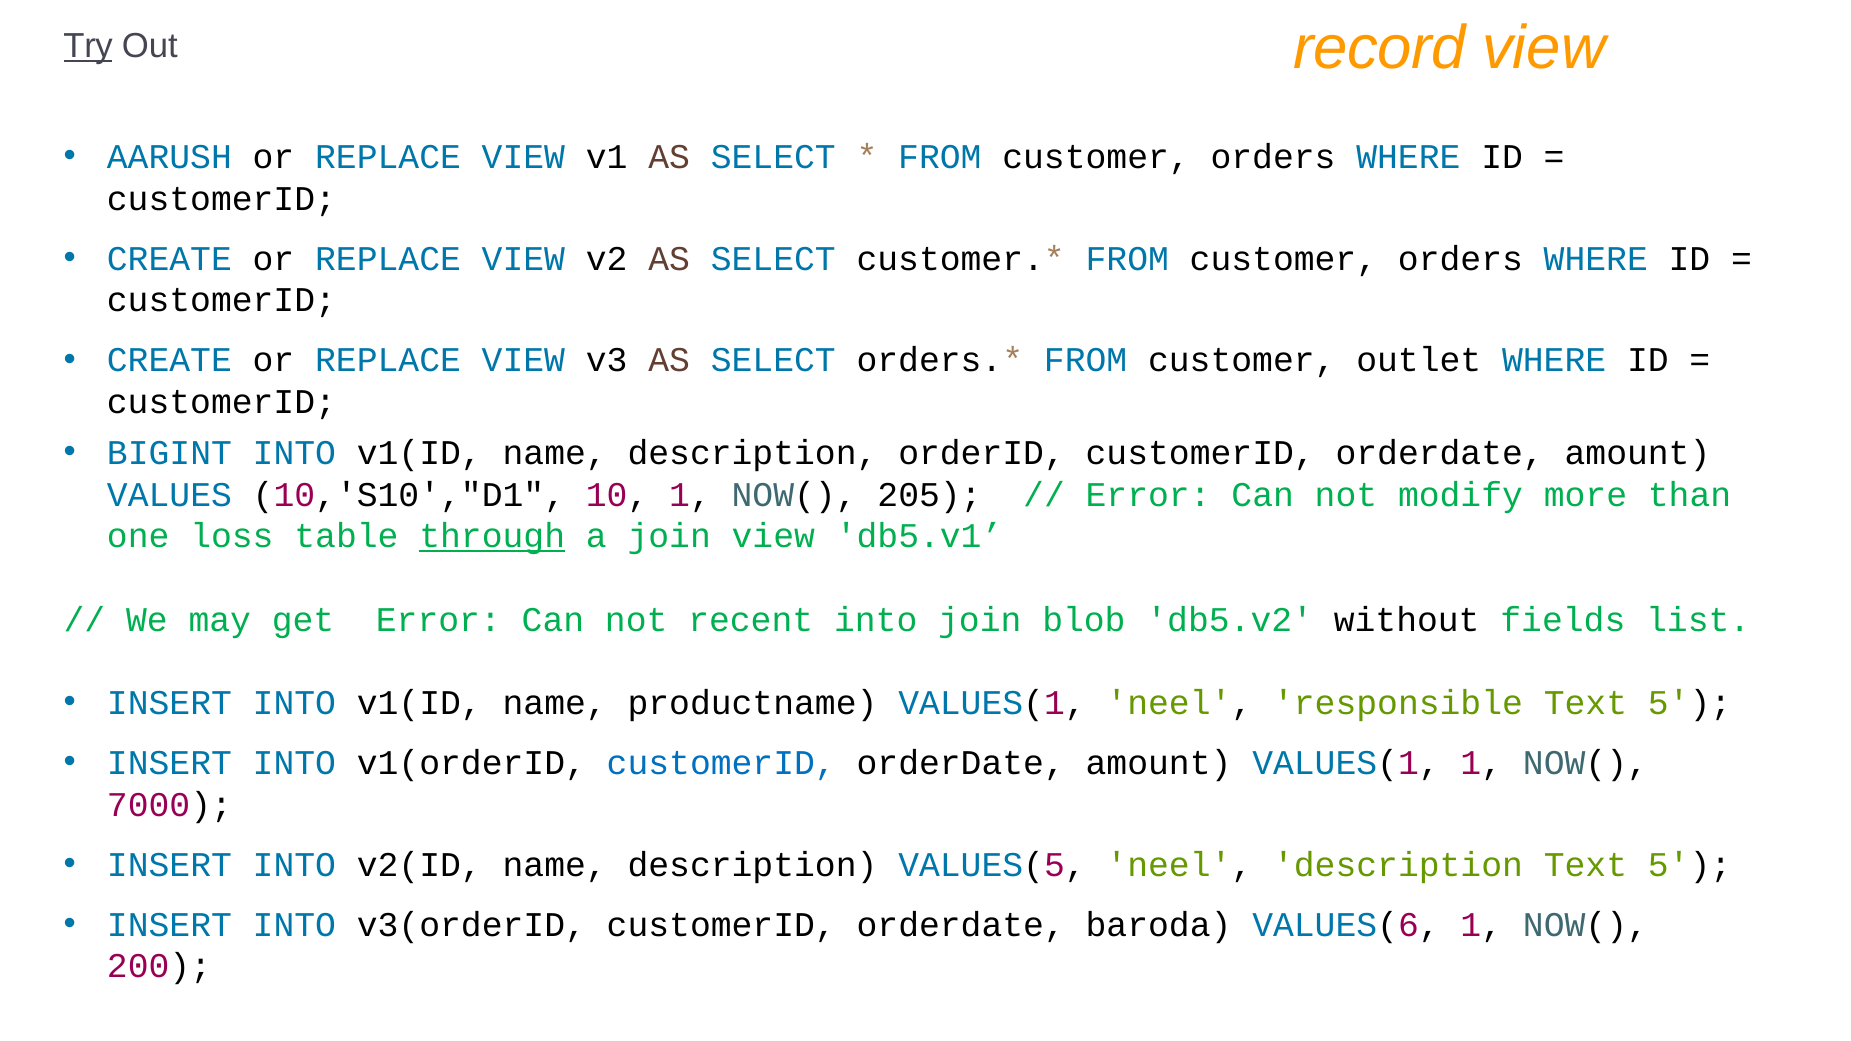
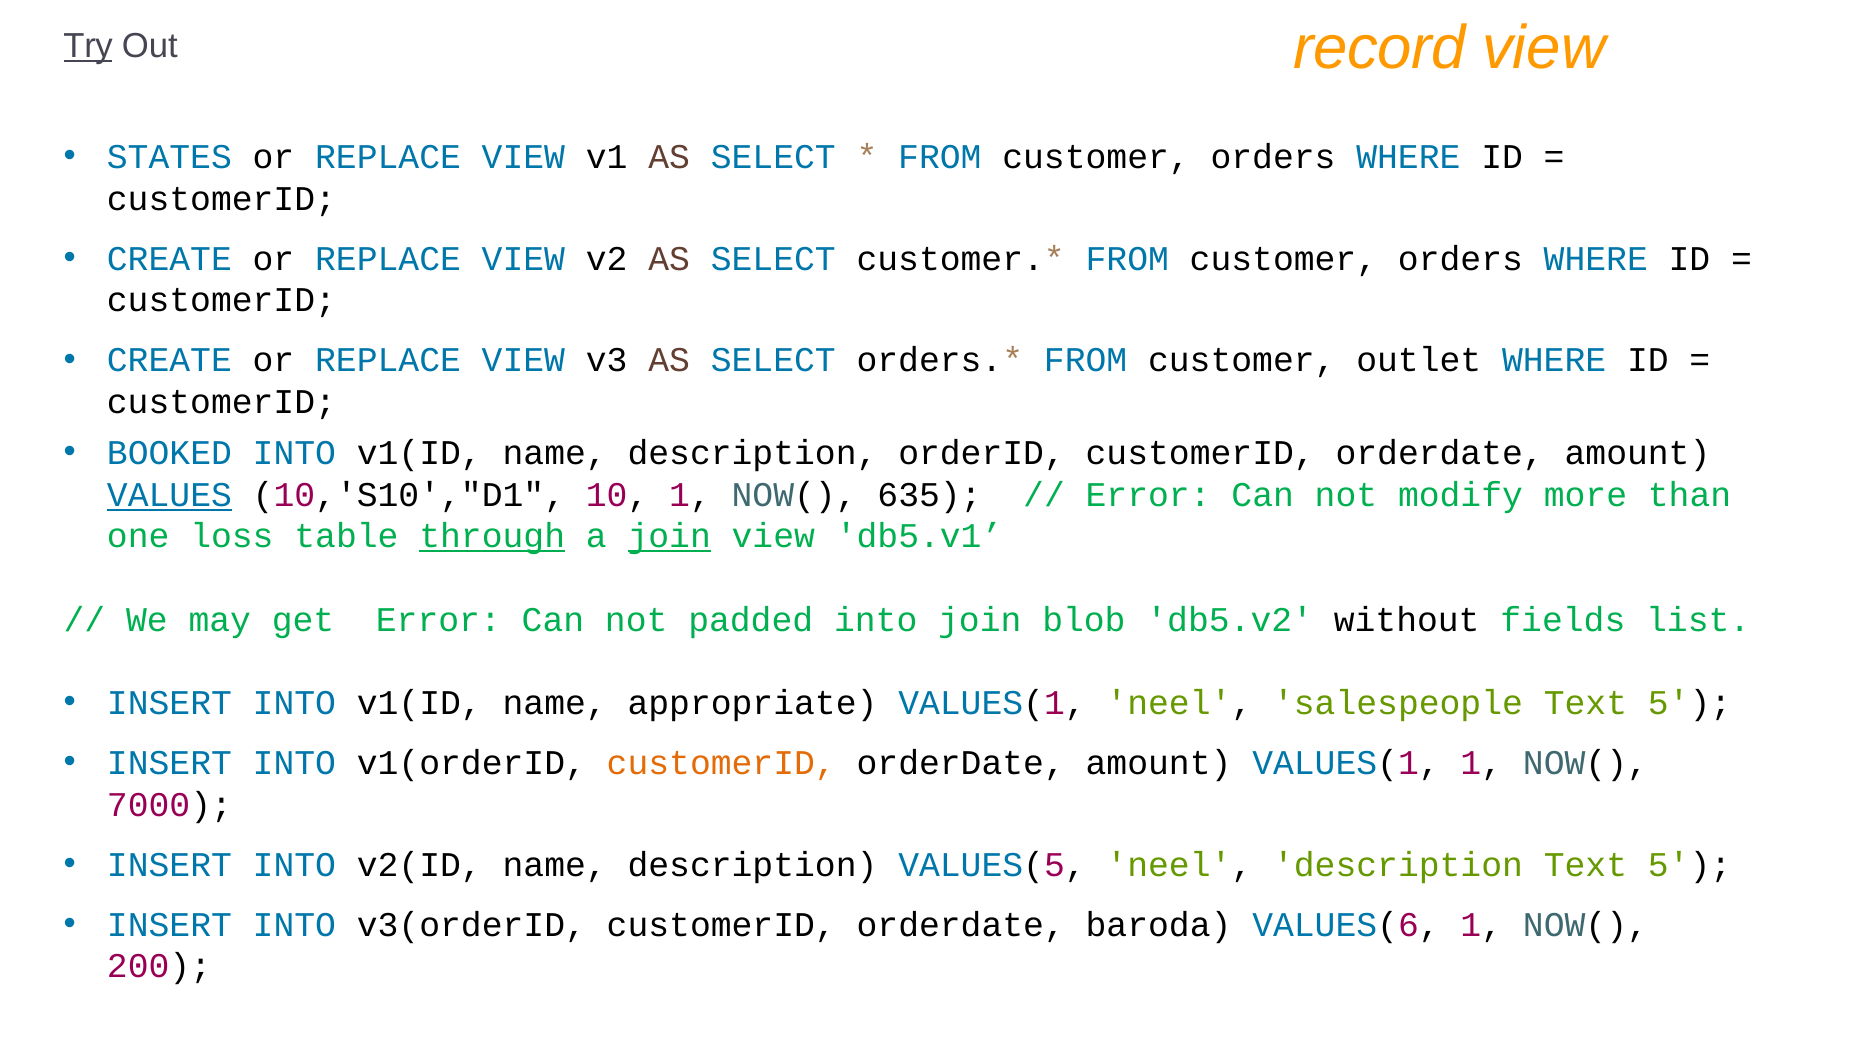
AARUSH: AARUSH -> STATES (169, 157)
BIGINT: BIGINT -> BOOKED (169, 453)
VALUES underline: none -> present (169, 495)
205: 205 -> 635 (929, 495)
join underline: none -> present (669, 536)
recent: recent -> padded (751, 620)
productname: productname -> appropriate (752, 703)
responsible: responsible -> salespeople (1398, 703)
customerID colour: blue -> orange (721, 763)
